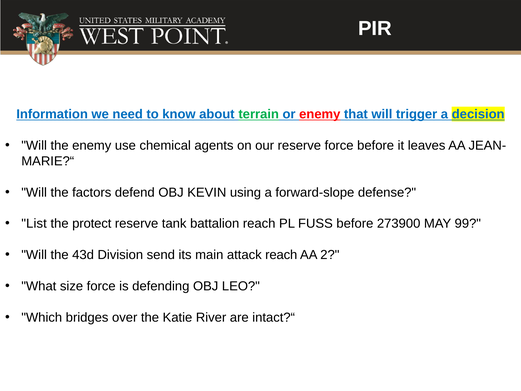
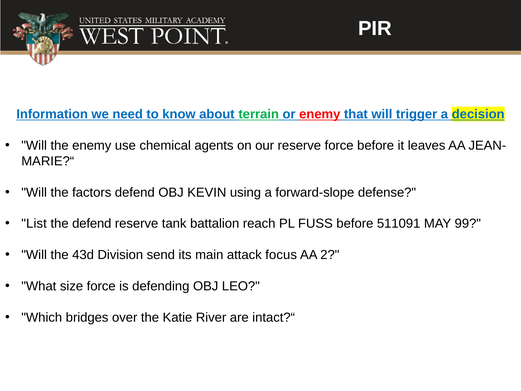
the protect: protect -> defend (92, 224)
273900: 273900 -> 511091 (399, 224)
attack reach: reach -> focus (281, 255)
